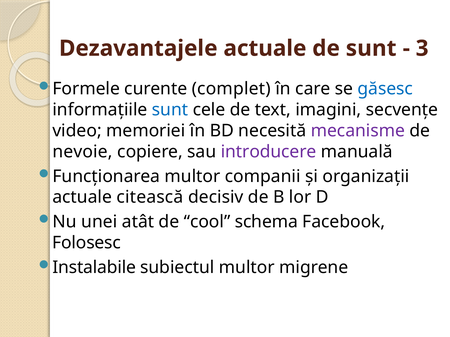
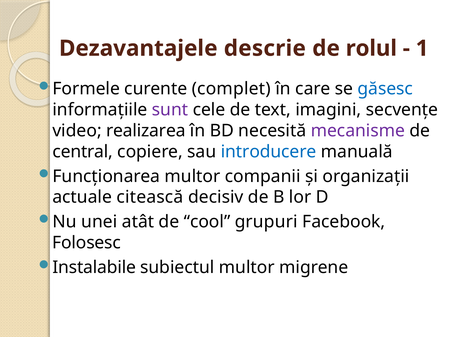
Dezavantajele actuale: actuale -> descrie (265, 48)
de sunt: sunt -> rolul (371, 48)
3: 3 -> 1 (422, 48)
sunt colour: blue -> purple (170, 110)
memoriei: memoriei -> realizarea (146, 131)
nevoie: nevoie -> central (83, 152)
introducere colour: purple -> blue (269, 152)
schema: schema -> grupuri (266, 222)
